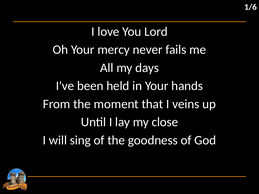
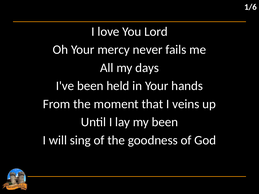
my close: close -> been (165, 122)
